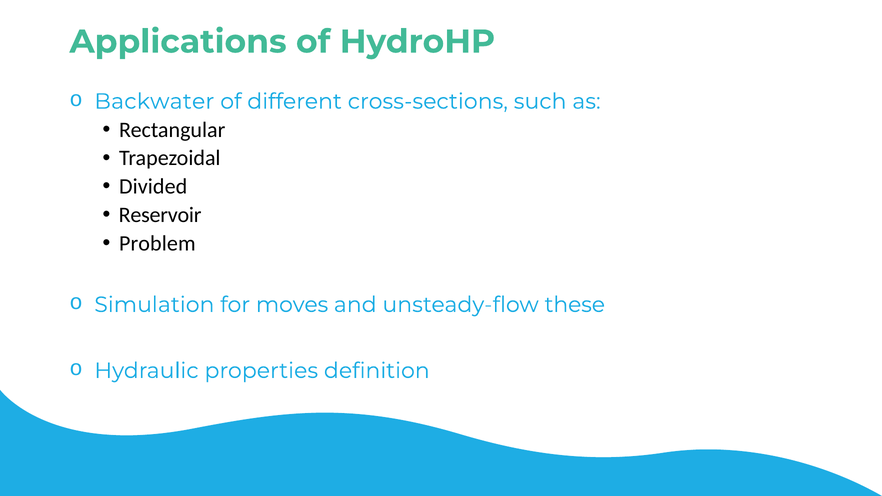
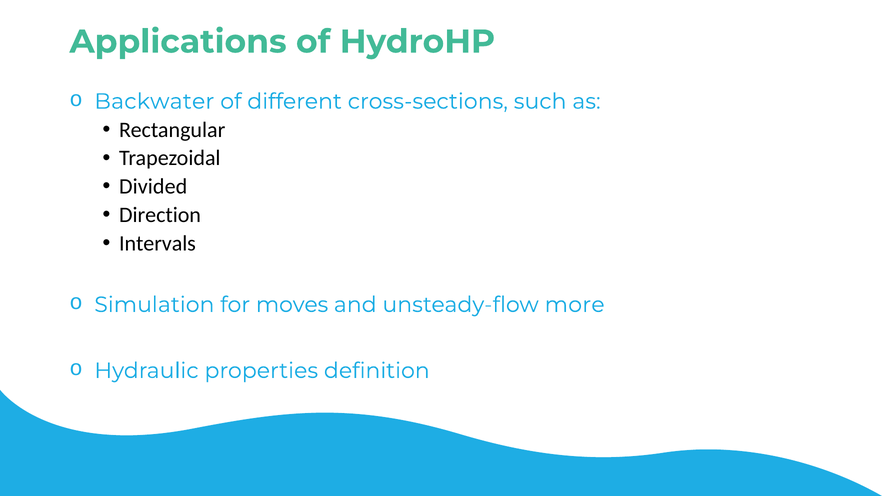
Reservoir: Reservoir -> Direction (160, 215)
Problem: Problem -> Intervals (157, 243)
these: these -> more (575, 305)
